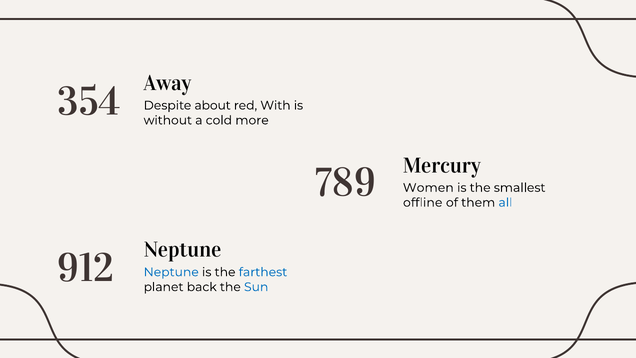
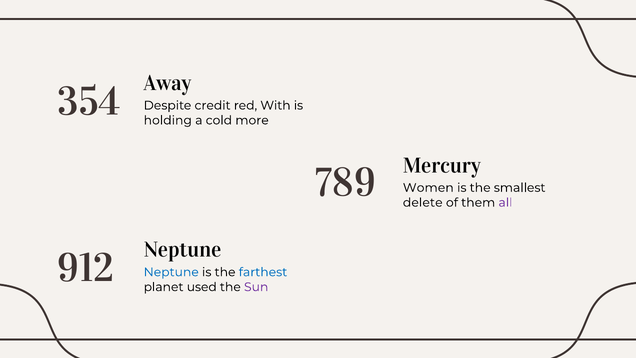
about: about -> credit (213, 105)
without: without -> holding (168, 120)
offline: offline -> delete (423, 202)
all colour: blue -> purple (505, 202)
back: back -> used (202, 287)
Sun colour: blue -> purple (256, 287)
